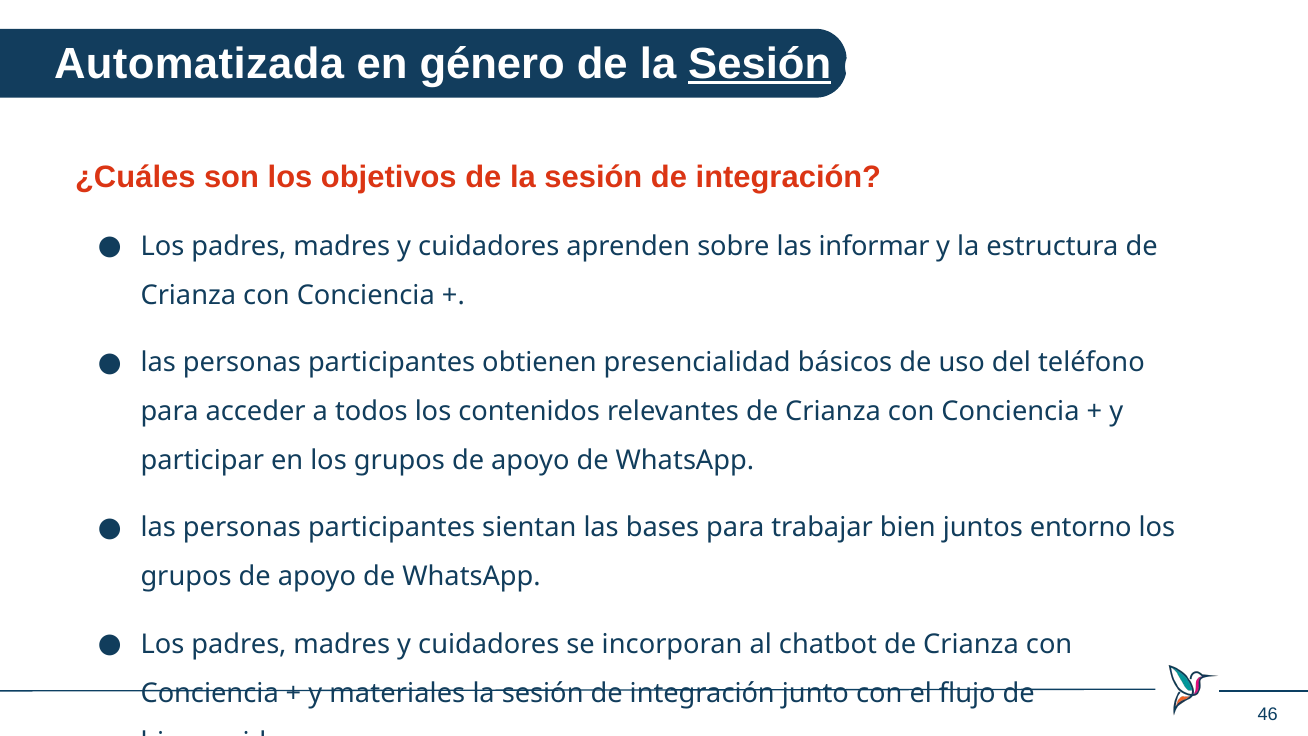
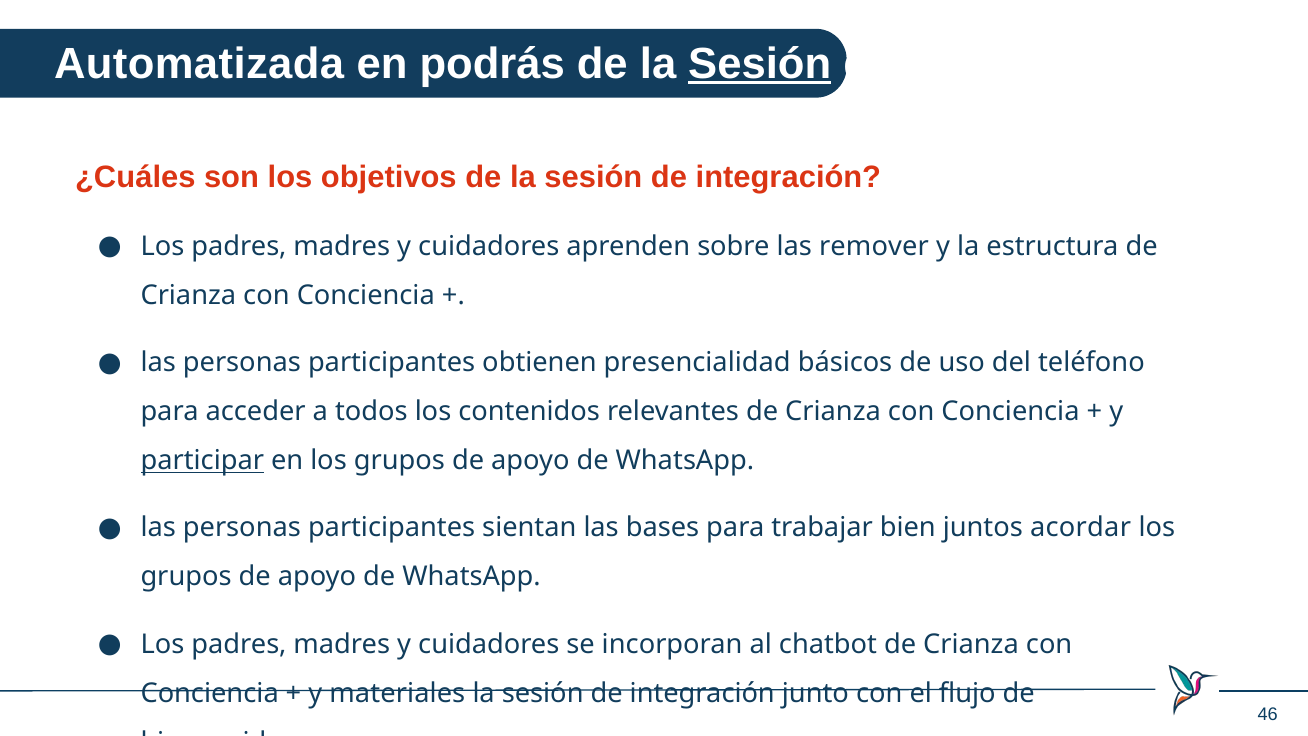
género: género -> podrás (492, 64)
informar: informar -> remover (874, 246)
participar underline: none -> present (202, 461)
entorno: entorno -> acordar (1081, 528)
